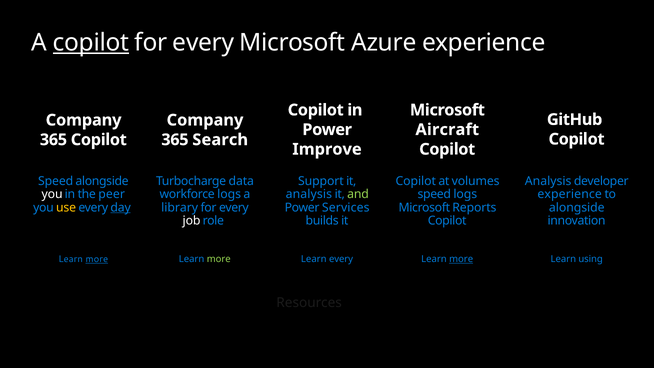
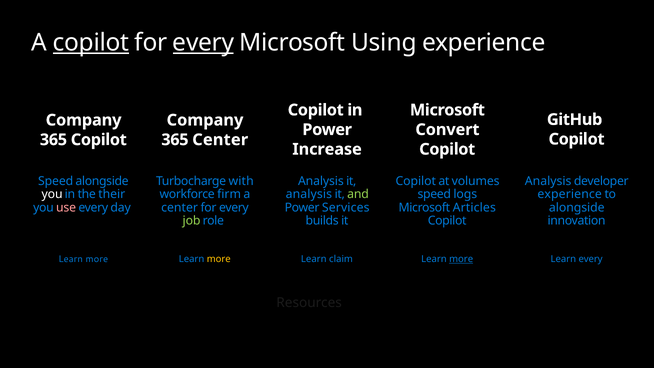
every underline: none -> present (203, 43)
Azure: Azure -> Using (384, 43)
Aircraft: Aircraft -> Convert (447, 130)
365 Search: Search -> Center (220, 140)
Improve: Improve -> Increase (327, 149)
data: data -> with (241, 181)
Support: Support -> Analysis (321, 181)
peer: peer -> their (112, 194)
workforce logs: logs -> firm (229, 194)
use colour: yellow -> pink (66, 207)
day underline: present -> none (121, 207)
library: library -> center (180, 207)
Reports: Reports -> Articles (474, 207)
job colour: white -> light green (192, 221)
more underline: present -> none (97, 259)
more colour: light green -> yellow (219, 259)
Learn every: every -> claim (341, 259)
Learn using: using -> every (591, 259)
